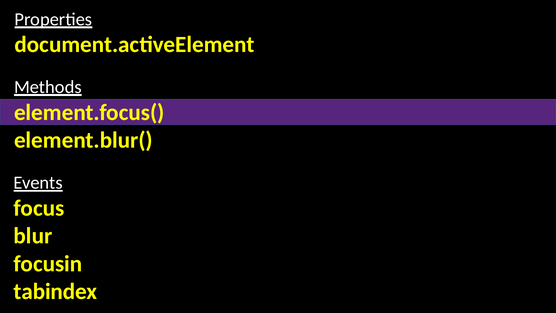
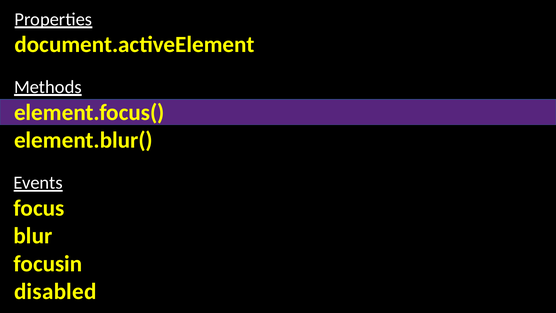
tabindex: tabindex -> disabled (55, 291)
